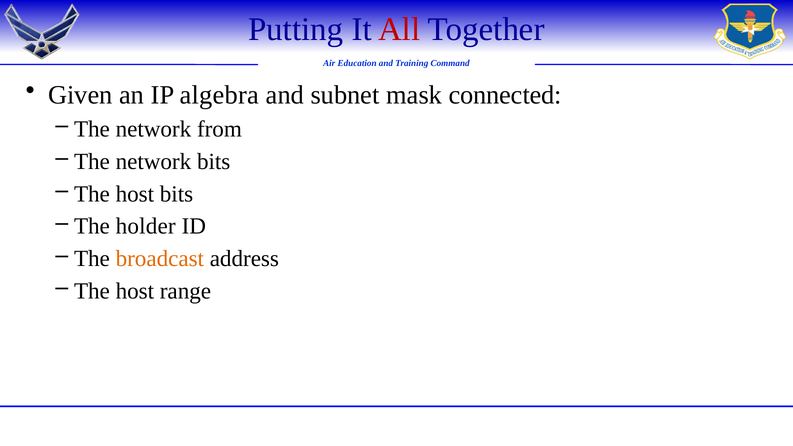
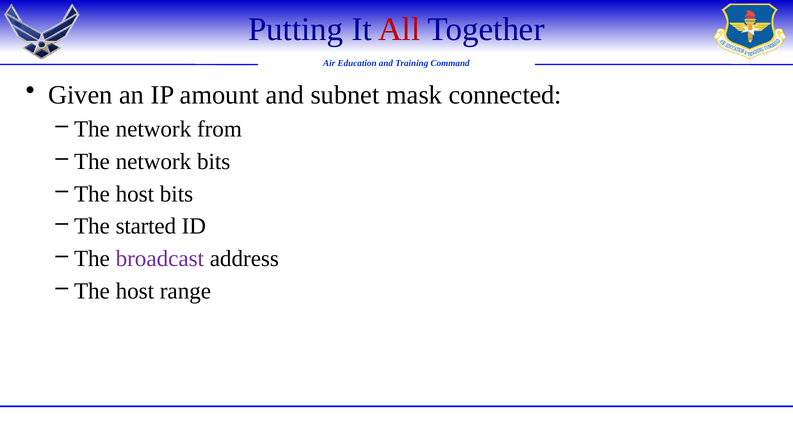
algebra: algebra -> amount (220, 95)
holder: holder -> started (146, 226)
broadcast colour: orange -> purple (160, 259)
